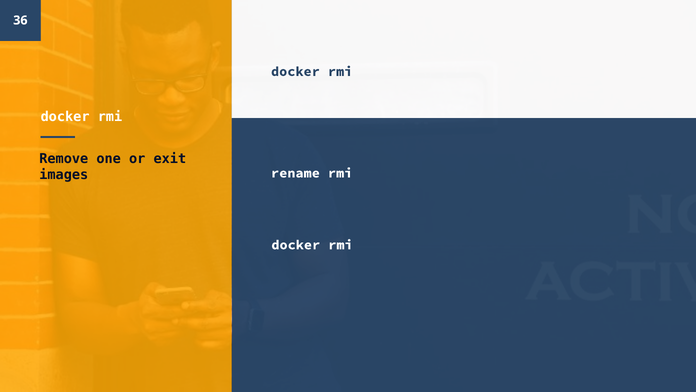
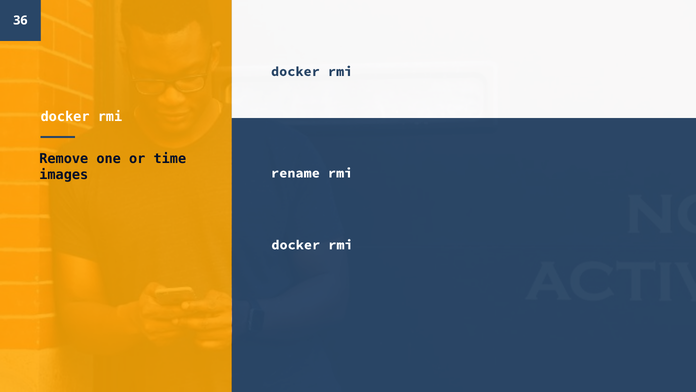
exit: exit -> time (170, 158)
